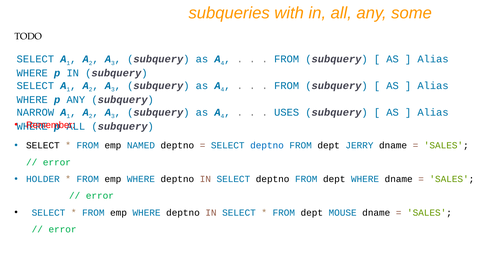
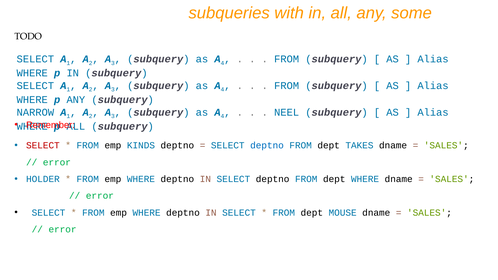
USES: USES -> NEEL (287, 112)
SELECT colour: black -> red (43, 146)
NAMED: NAMED -> KINDS (141, 146)
JERRY: JERRY -> TAKES (359, 146)
